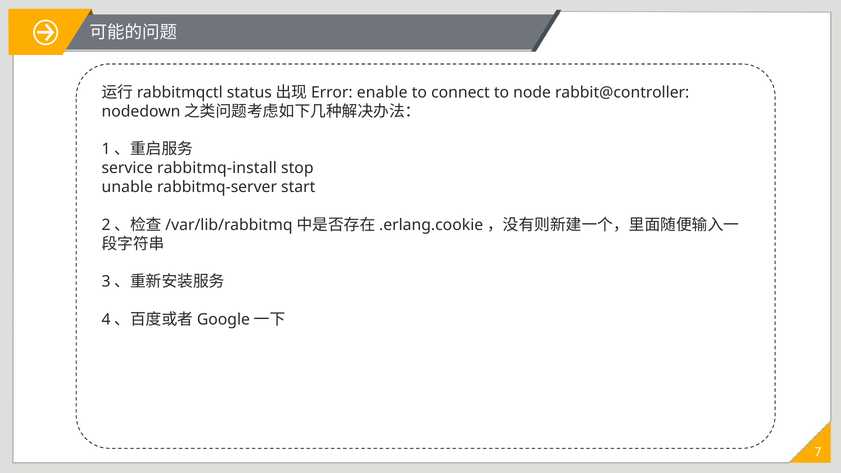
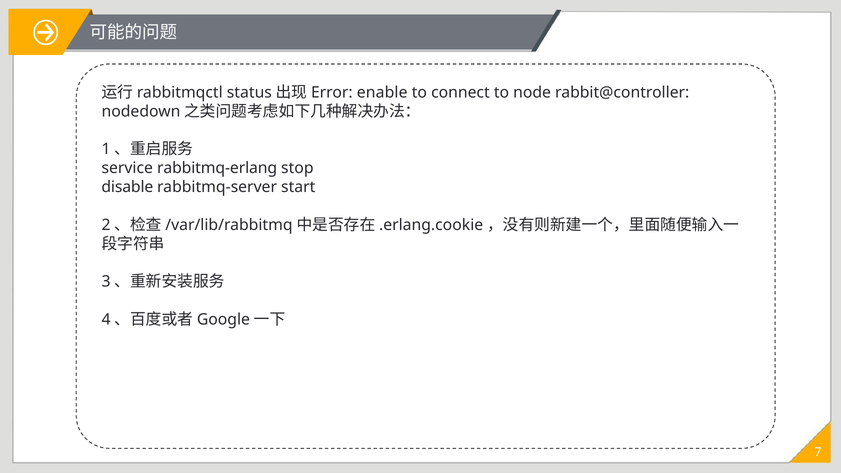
rabbitmq-install: rabbitmq-install -> rabbitmq-erlang (217, 168)
unable: unable -> disable (127, 187)
